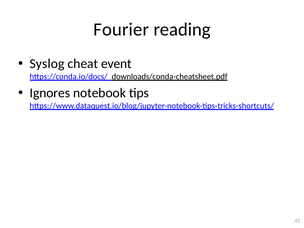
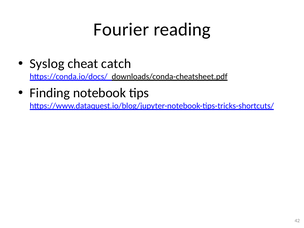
event: event -> catch (116, 64)
Ignores: Ignores -> Finding (50, 93)
